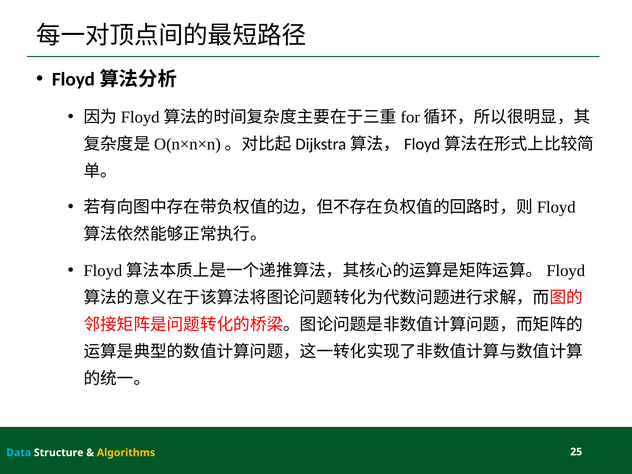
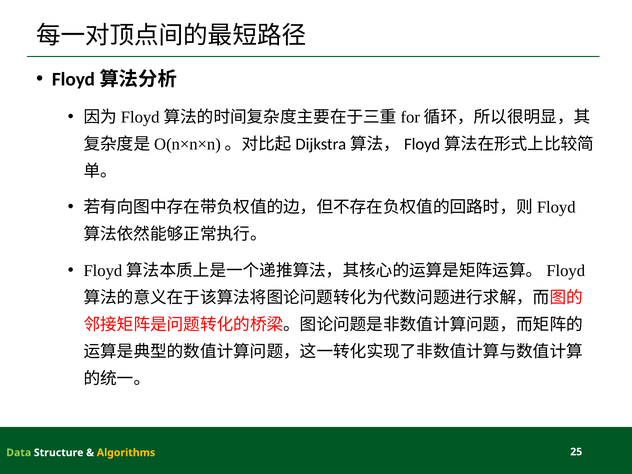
Data colour: light blue -> light green (19, 453)
